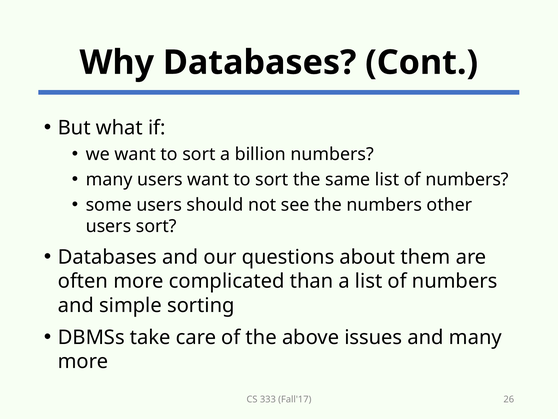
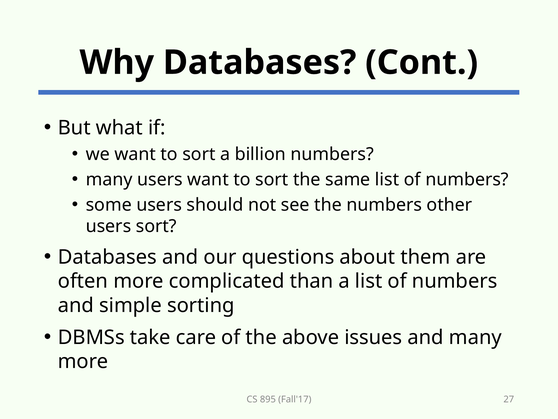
333: 333 -> 895 (268, 399)
26: 26 -> 27 (509, 399)
